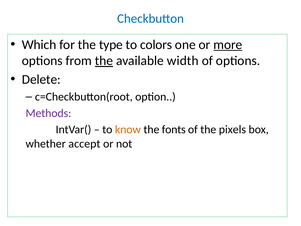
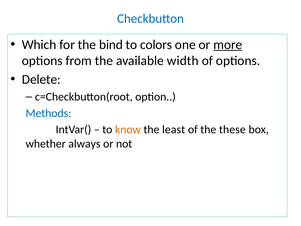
type: type -> bind (111, 45)
the underline: present -> none (104, 61)
Methods colour: purple -> blue (48, 113)
fonts: fonts -> least (174, 129)
pixels: pixels -> these (232, 129)
accept: accept -> always (84, 144)
